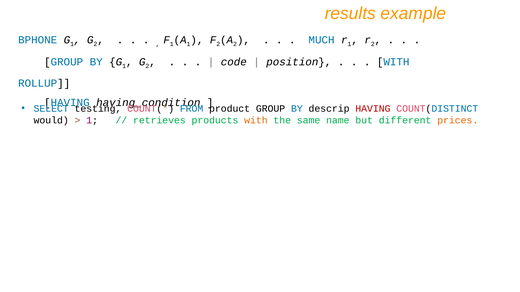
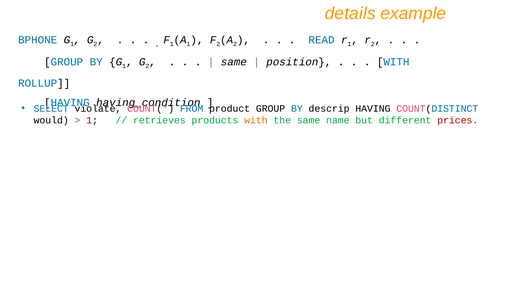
results: results -> details (350, 14)
MUCH: MUCH -> READ (322, 40)
code: code -> same (234, 62)
testing: testing -> violate (98, 109)
HAVING colour: red -> black (373, 109)
prices colour: orange -> red (458, 120)
